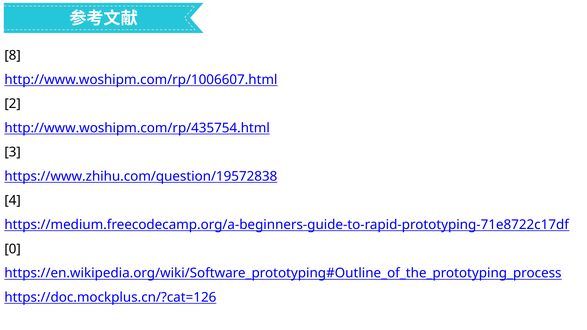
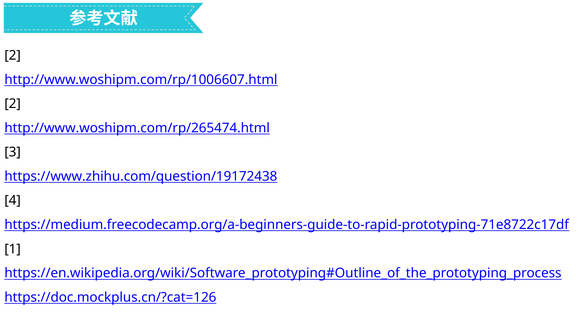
8: 8 -> 2 (13, 55)
http://www.woshipm.com/rp/435754.html: http://www.woshipm.com/rp/435754.html -> http://www.woshipm.com/rp/265474.html (137, 128)
https://www.zhihu.com/question/19572838: https://www.zhihu.com/question/19572838 -> https://www.zhihu.com/question/19172438 (141, 176)
0: 0 -> 1 (13, 249)
